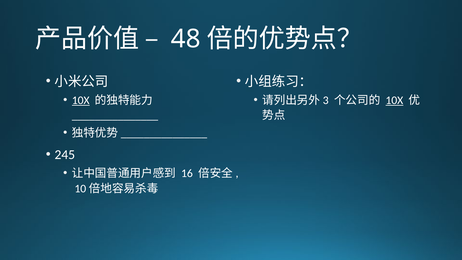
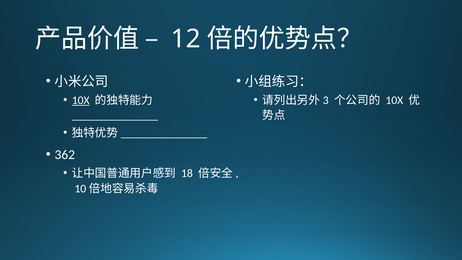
48: 48 -> 12 (186, 39)
10X underline: present -> none (394, 100)
245: 245 -> 362 (65, 155)
16: 16 -> 18 (187, 173)
